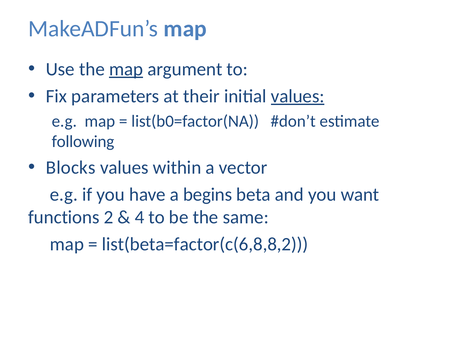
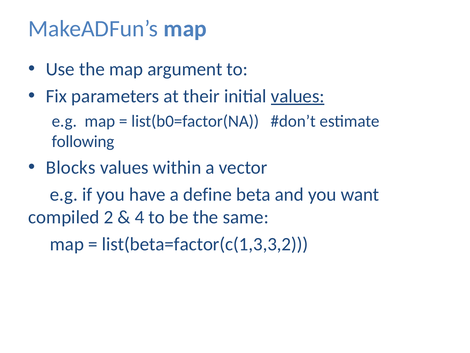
map underline: present -> none (126, 69)
begins: begins -> define (208, 194)
functions: functions -> compiled (64, 217)
list(beta=factor(c(6,8,8,2: list(beta=factor(c(6,8,8,2 -> list(beta=factor(c(1,3,3,2 (205, 244)
